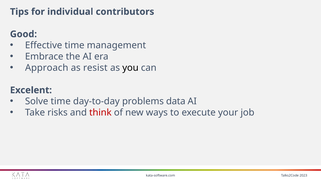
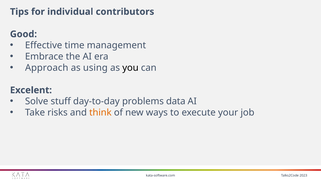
resist: resist -> using (95, 68)
Solve time: time -> stuff (61, 102)
think colour: red -> orange (100, 113)
